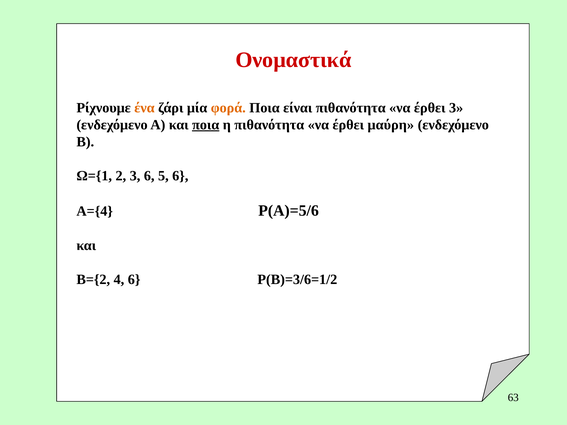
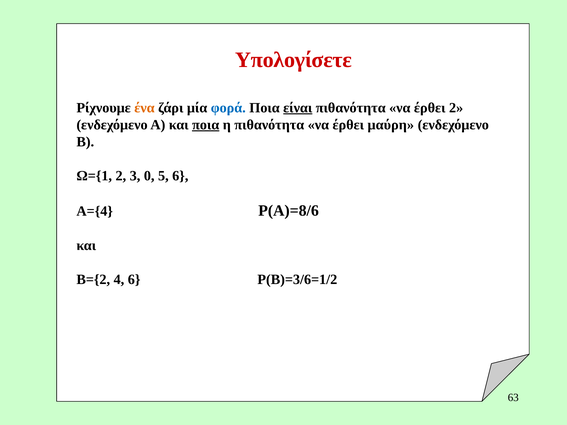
Ονομαστικά: Ονομαστικά -> Υπολογίσετε (294, 60)
φορά colour: orange -> blue (228, 108)
είναι underline: none -> present (298, 108)
έρθει 3: 3 -> 2 (456, 108)
3 6: 6 -> 0 (149, 176)
Ρ(Α)=5/6: Ρ(Α)=5/6 -> Ρ(Α)=8/6 (289, 211)
